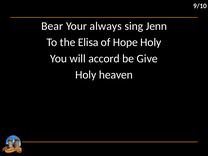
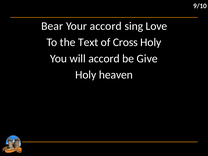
Your always: always -> accord (106, 26)
Jenn: Jenn -> Love (156, 26)
Elisa: Elisa -> Text (88, 42)
Hope: Hope -> Cross (125, 42)
